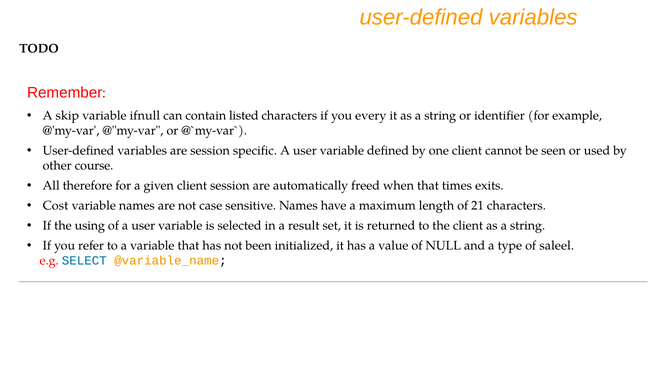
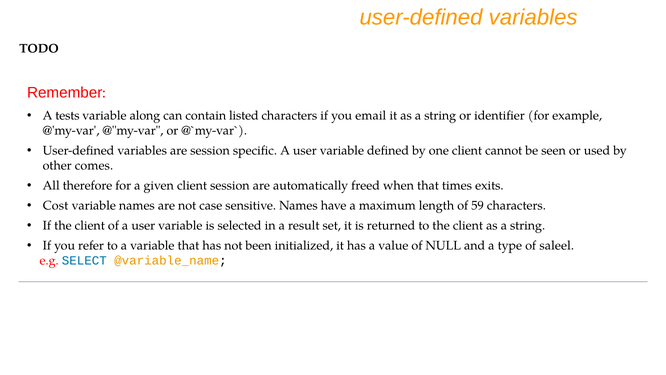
skip: skip -> tests (67, 116)
ifnull: ifnull -> along (145, 116)
every: every -> email (371, 116)
course: course -> comes (94, 166)
21: 21 -> 59 (478, 206)
If the using: using -> client (90, 226)
